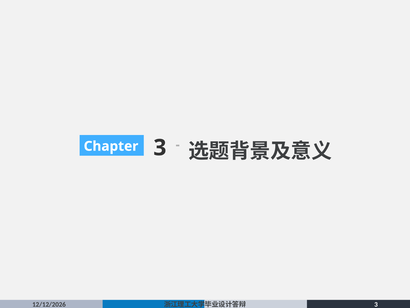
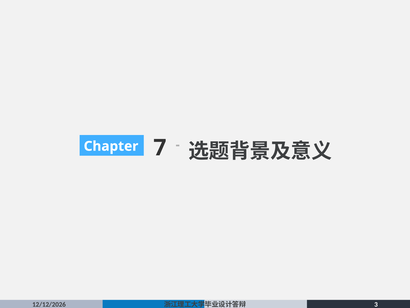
Chapter 3: 3 -> 7 (160, 148)
